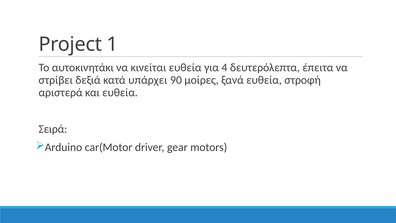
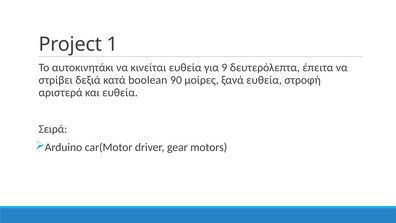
4: 4 -> 9 (224, 68)
υπάρχει: υπάρχει -> boolean (148, 80)
